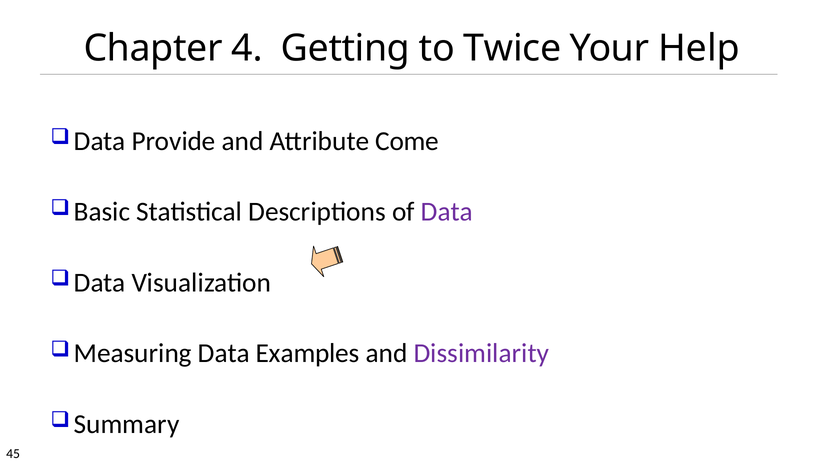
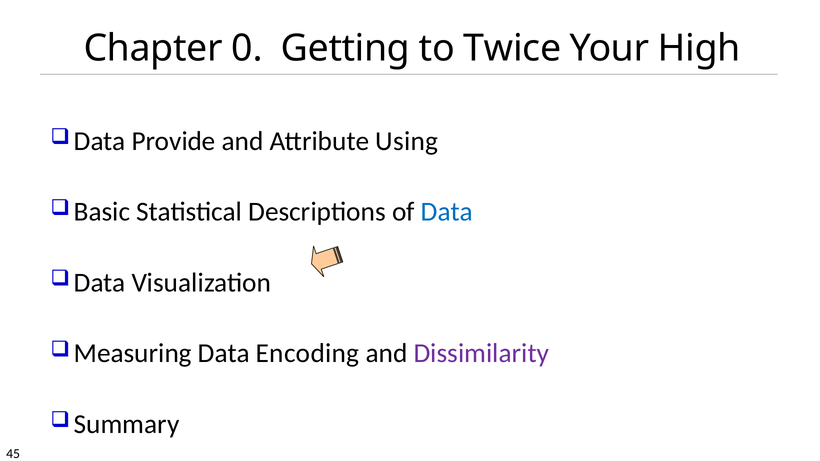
4: 4 -> 0 (247, 49)
Help: Help -> High (699, 49)
Come: Come -> Using (407, 141)
Data colour: purple -> blue (447, 212)
Examples: Examples -> Encoding (307, 354)
